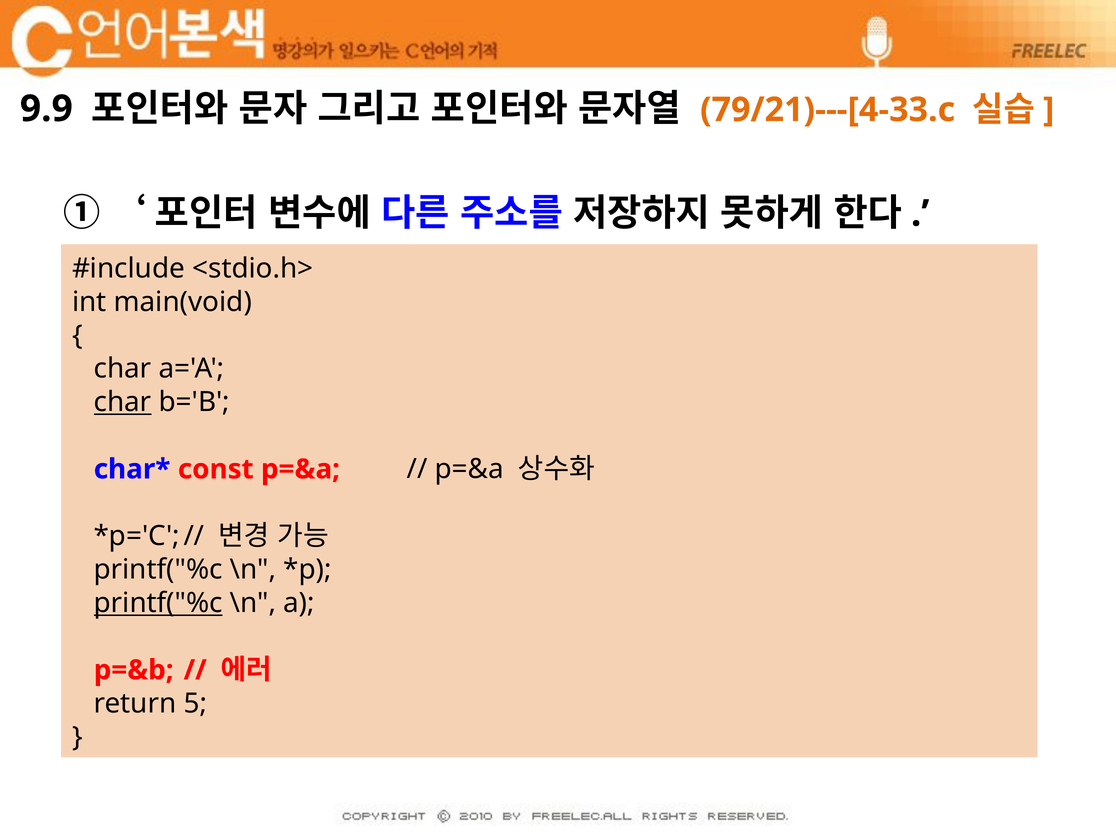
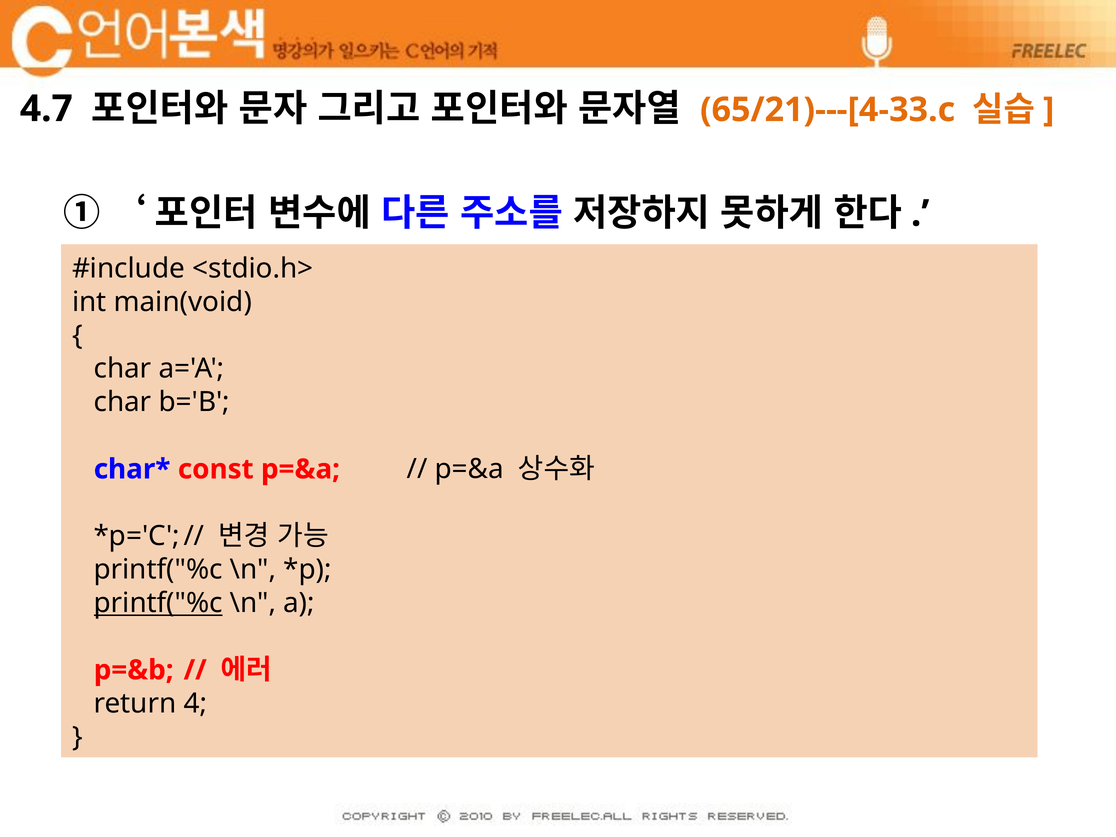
9.9: 9.9 -> 4.7 (46, 109)
79/21)---[4-33.c: 79/21)---[4-33.c -> 65/21)---[4-33.c (828, 110)
char underline: present -> none (123, 402)
5: 5 -> 4 (195, 704)
